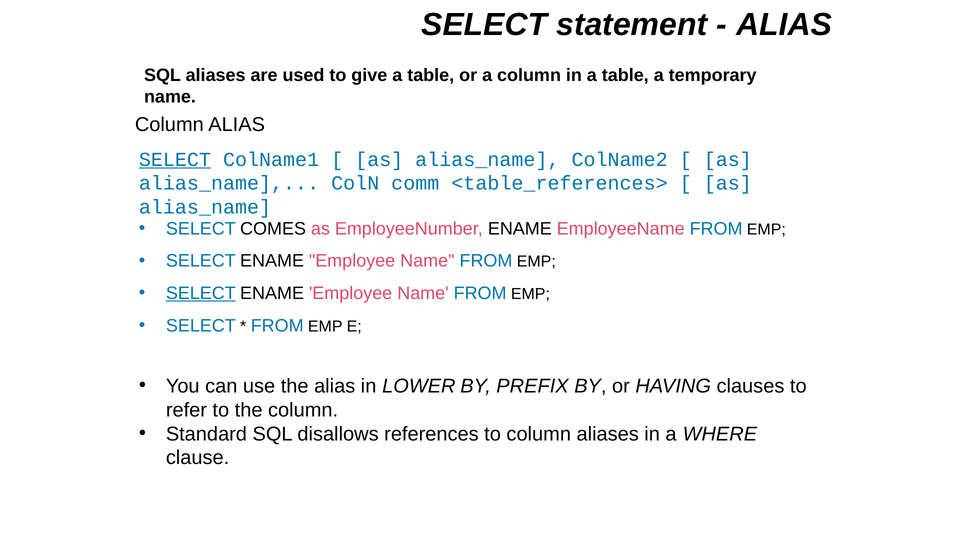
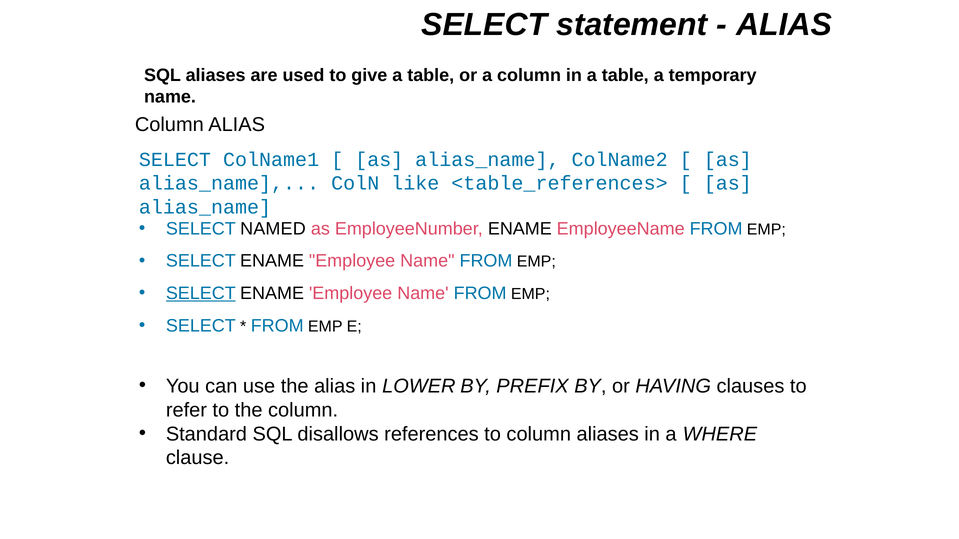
SELECT underline: present -> none (175, 160)
comm: comm -> like (415, 184)
COMES: COMES -> NAMED (273, 229)
